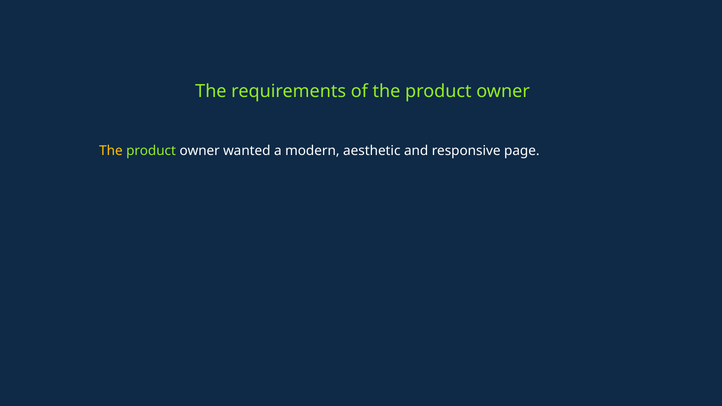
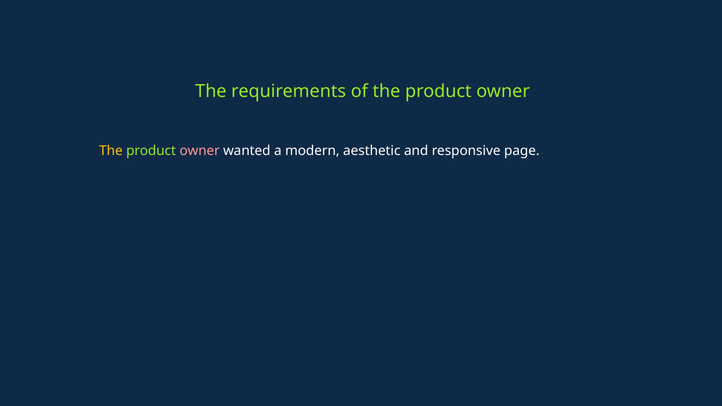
owner colour: white -> pink (200, 151)
